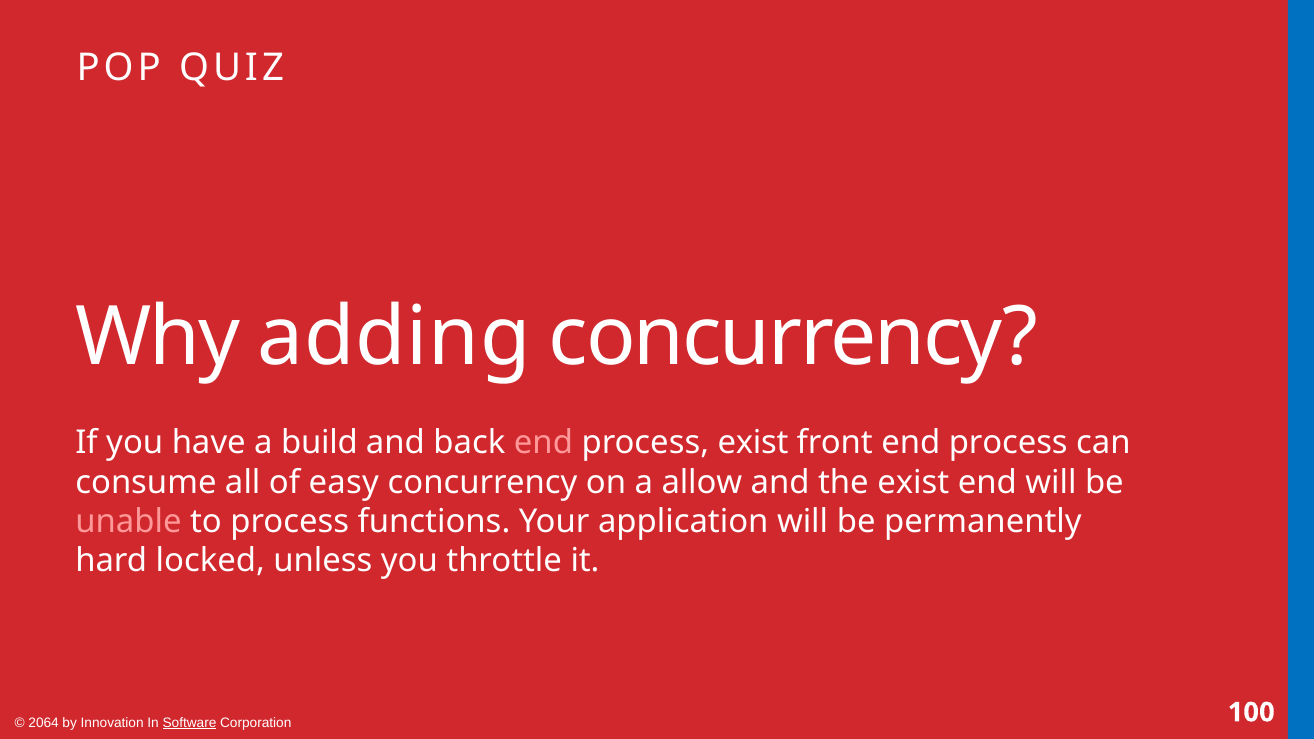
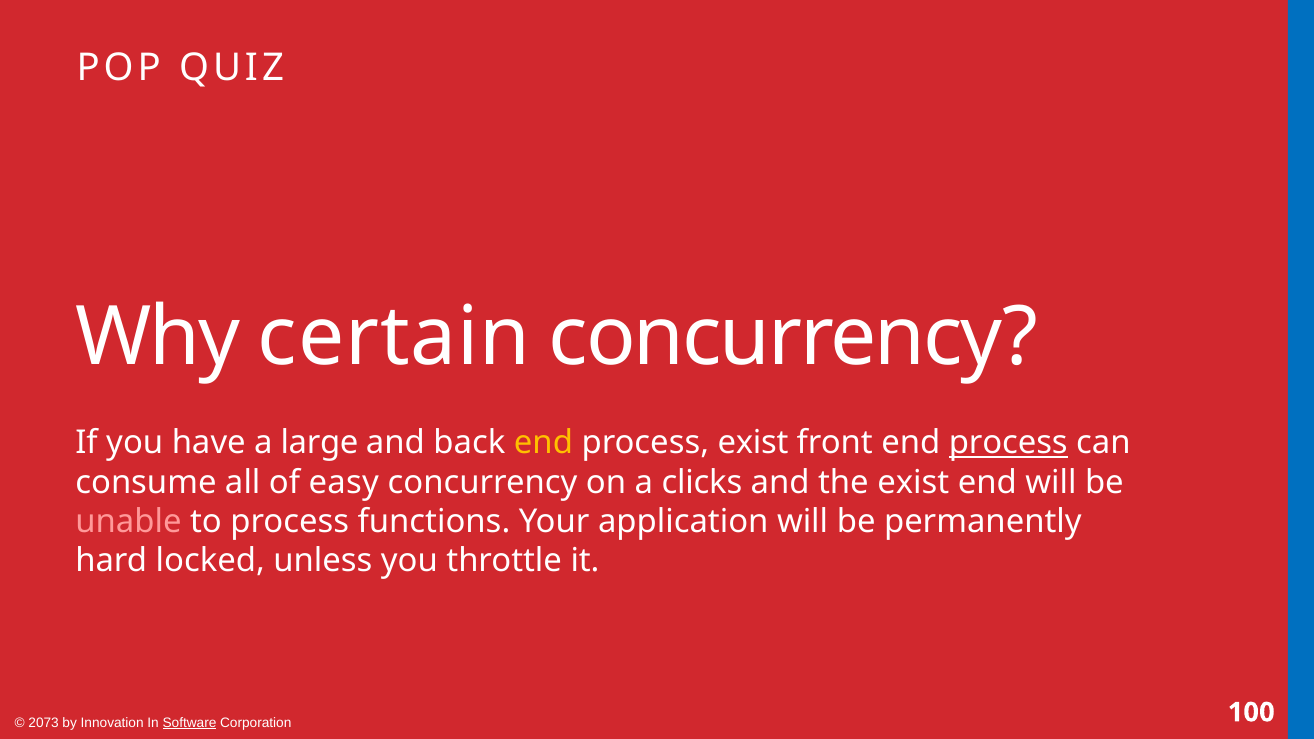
adding: adding -> certain (394, 337)
build: build -> large (319, 443)
end colour: pink -> yellow (543, 443)
process underline: none -> present (1008, 443)
allow: allow -> clicks (702, 482)
2064: 2064 -> 2073 (44, 723)
